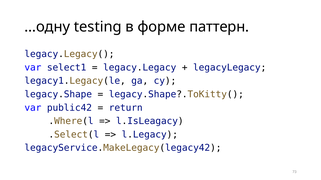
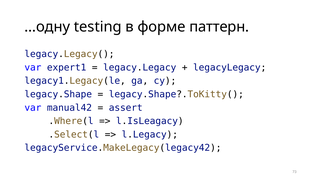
select1: select1 -> expert1 (67, 68)
public42: public42 -> manual42 (69, 108)
return: return -> assert (126, 108)
